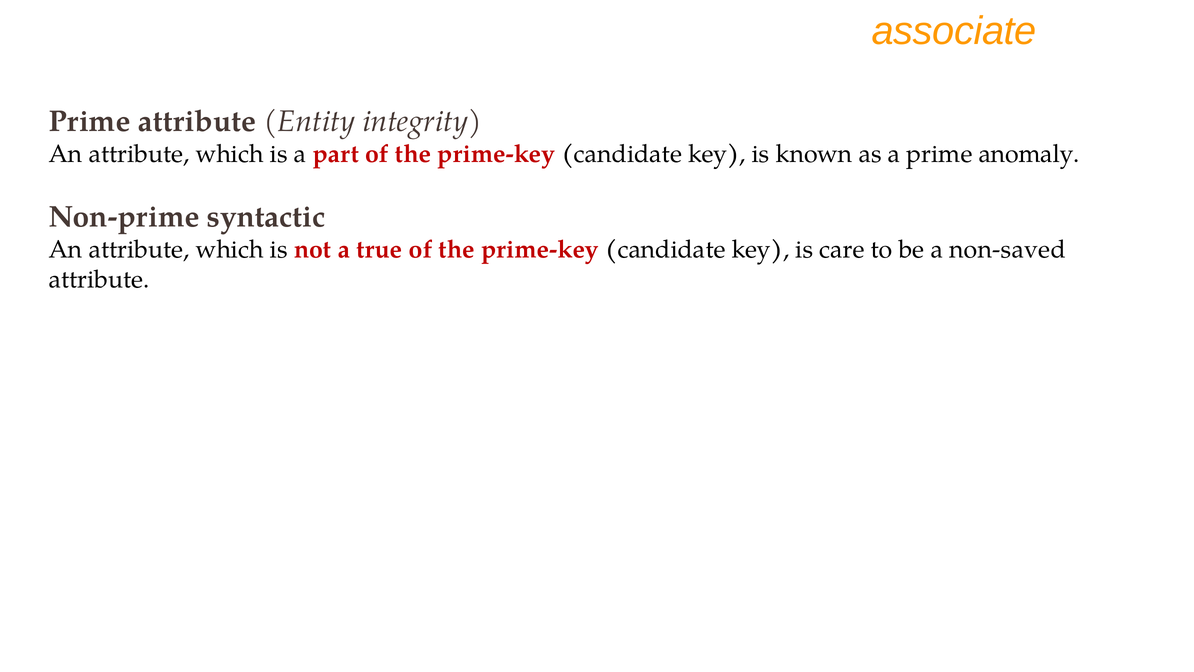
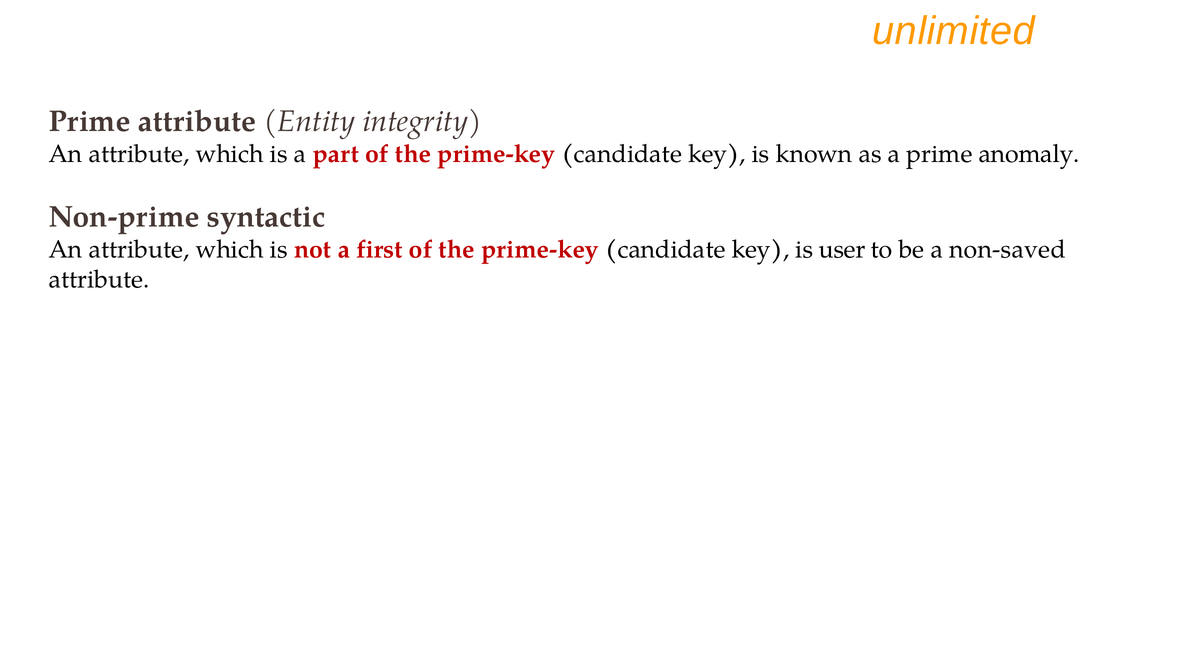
associate: associate -> unlimited (954, 31)
true: true -> first (379, 249)
care: care -> user (842, 249)
